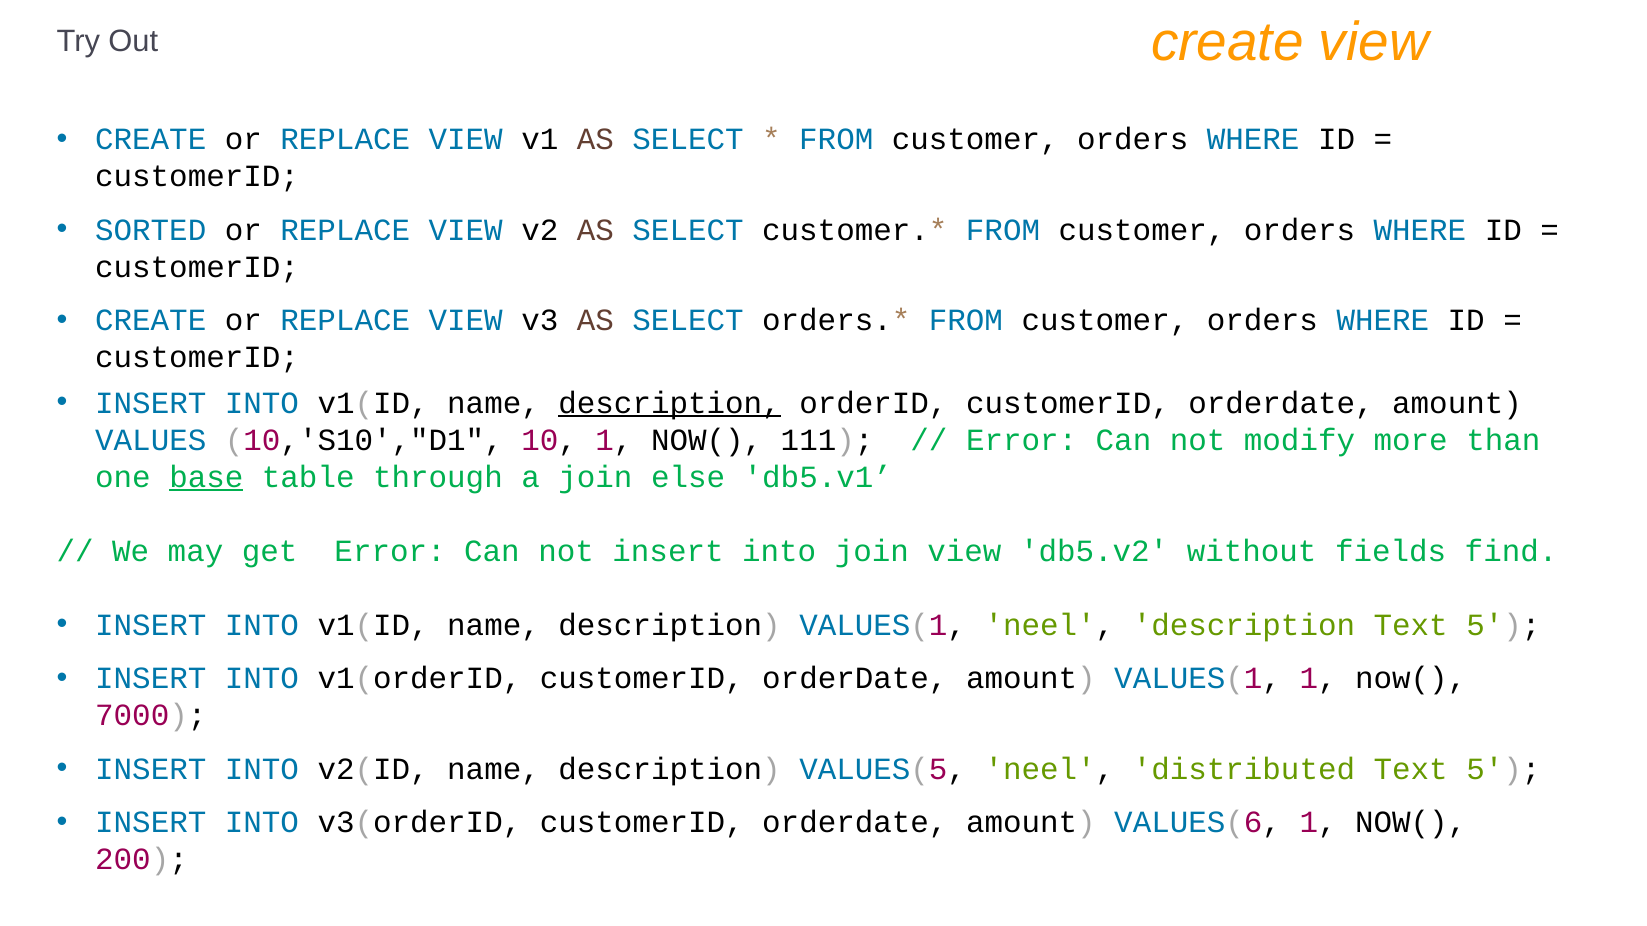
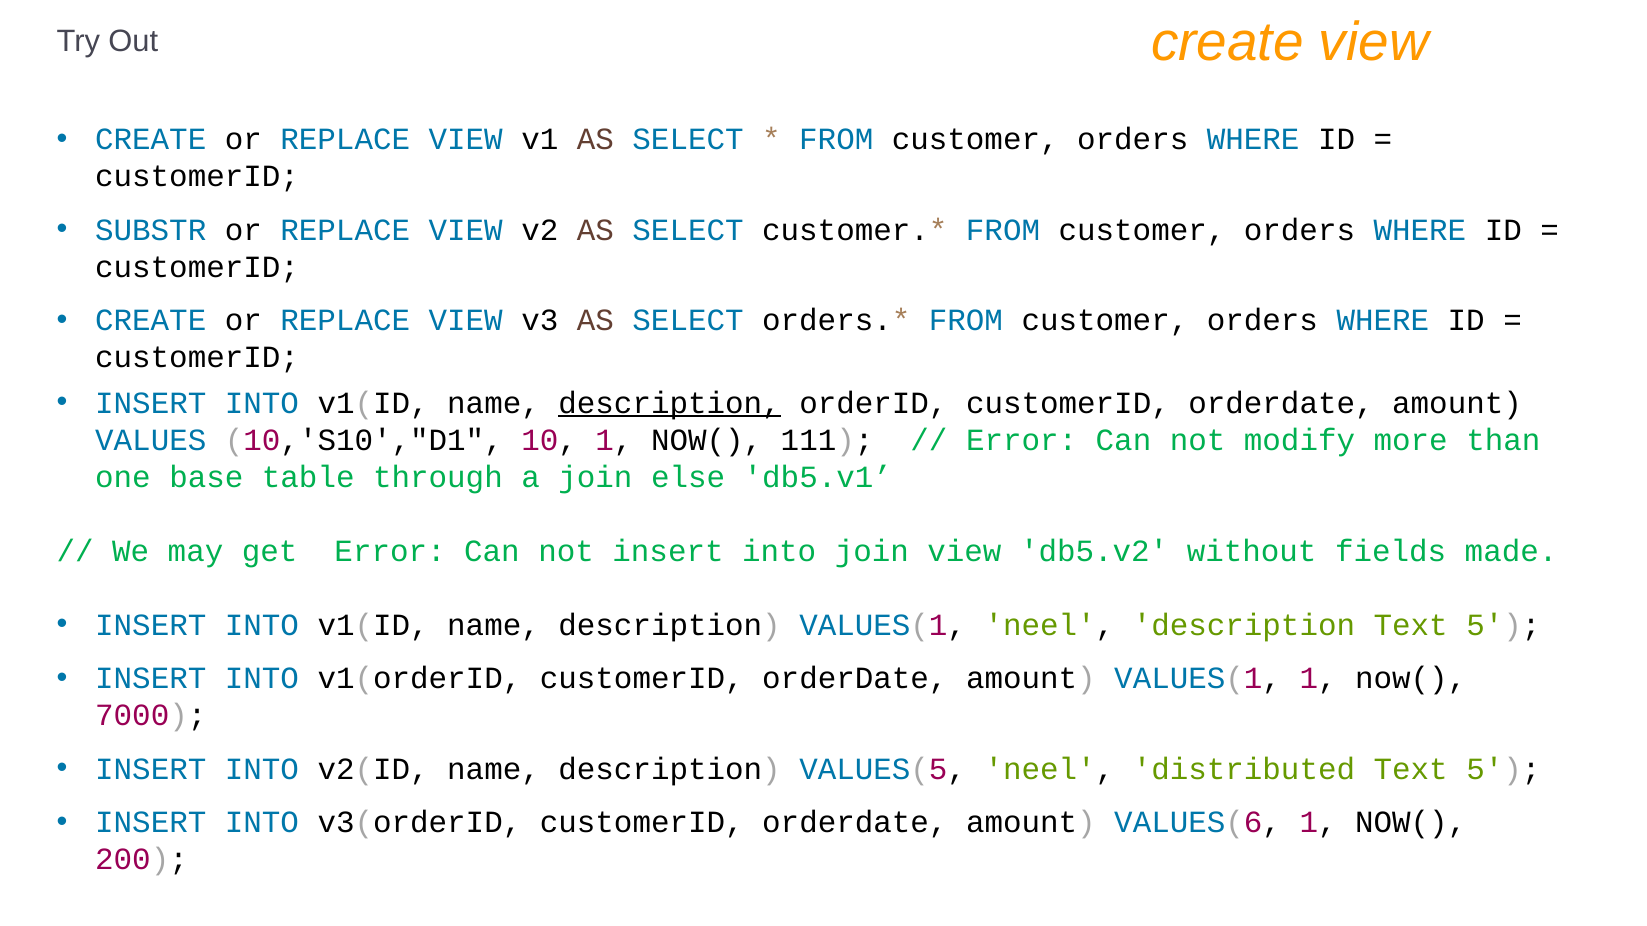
SORTED: SORTED -> SUBSTR (151, 230)
base underline: present -> none (206, 477)
find: find -> made (1511, 551)
